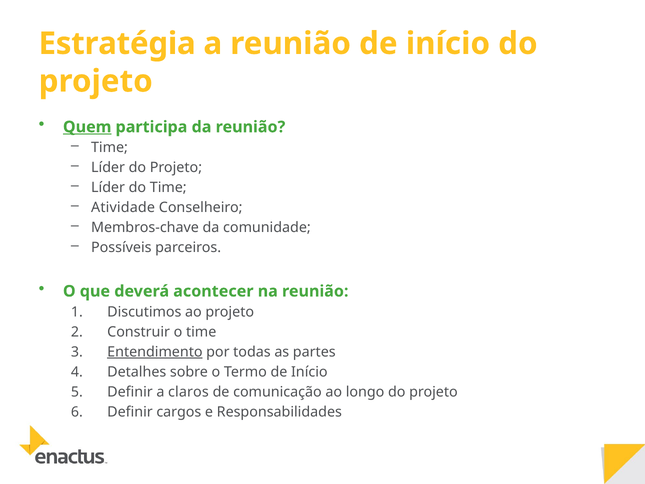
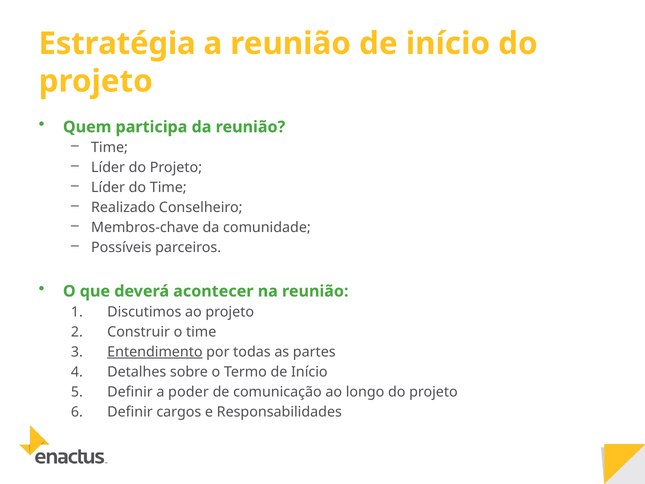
Quem underline: present -> none (87, 127)
Atividade: Atividade -> Realizado (123, 208)
claros: claros -> poder (188, 392)
